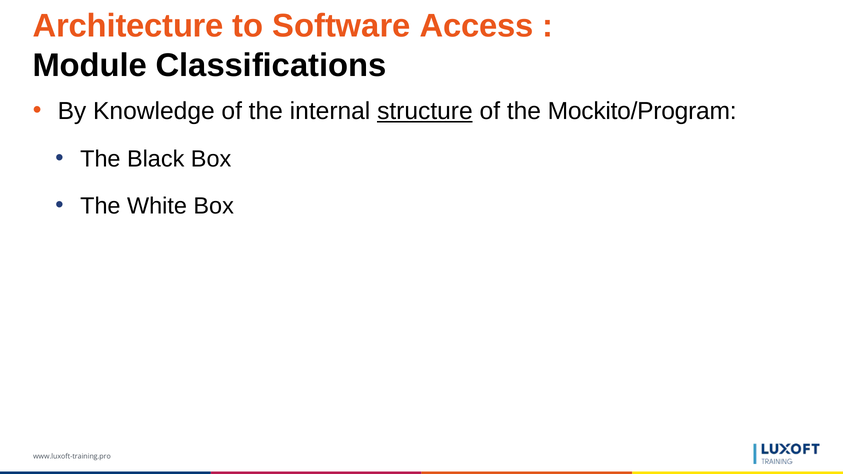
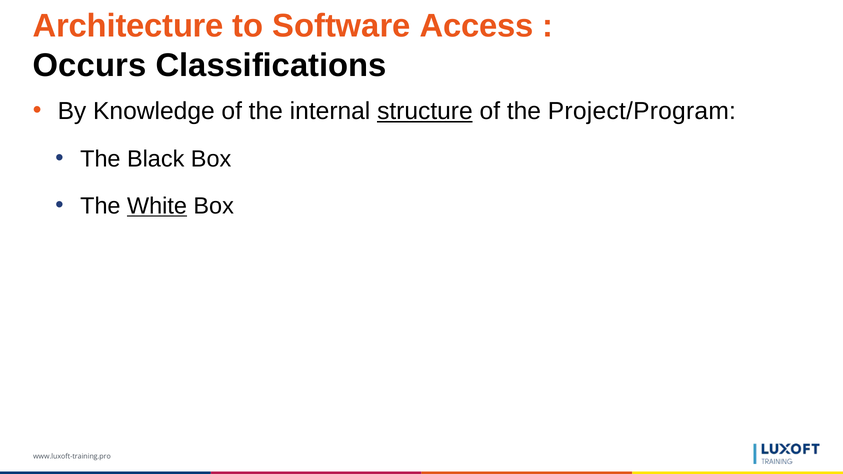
Module: Module -> Occurs (90, 65)
Mockito/Program: Mockito/Program -> Project/Program (642, 111)
White underline: none -> present (157, 206)
